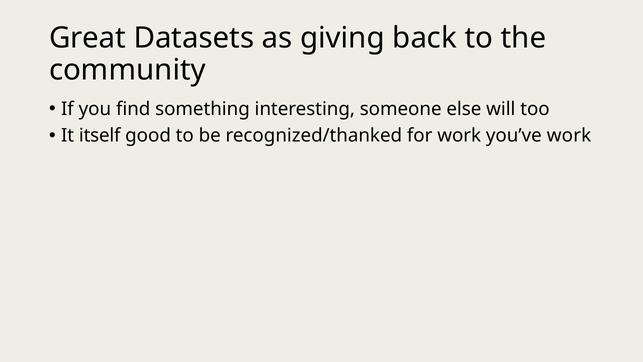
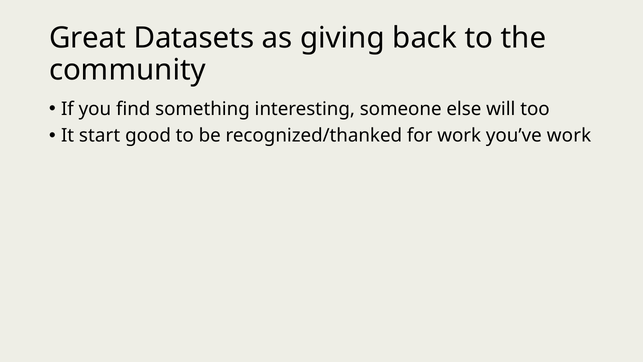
itself: itself -> start (100, 136)
